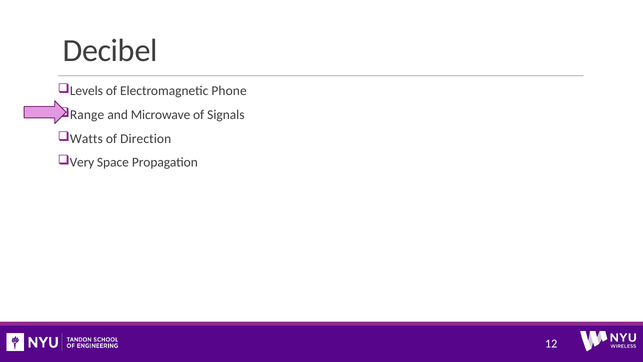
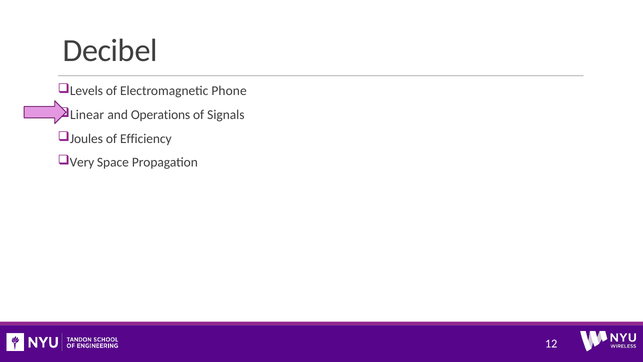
Range: Range -> Linear (87, 115)
Microwave: Microwave -> Operations (161, 115)
Watts: Watts -> Joules (86, 139)
Direction: Direction -> Efficiency (146, 139)
